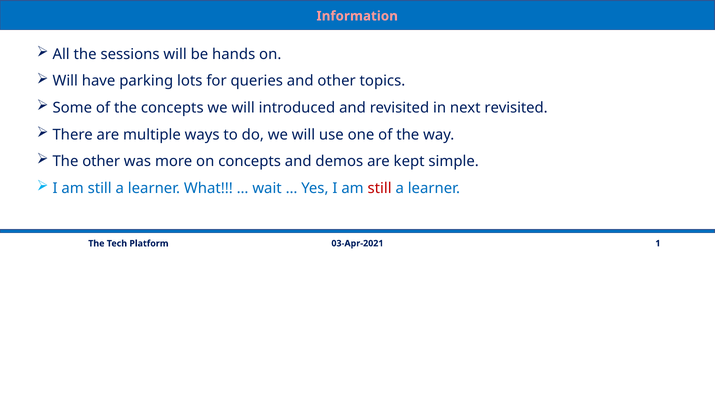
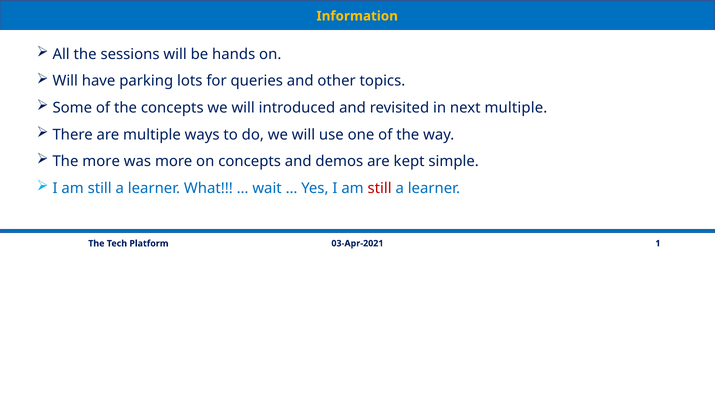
Information colour: pink -> yellow (357, 16)
next revisited: revisited -> multiple (516, 108)
The other: other -> more (101, 162)
